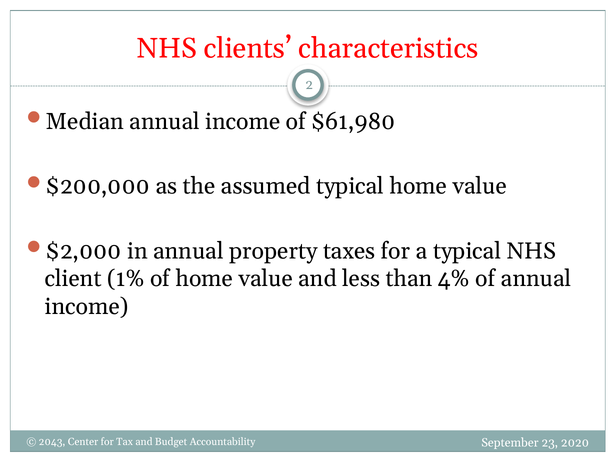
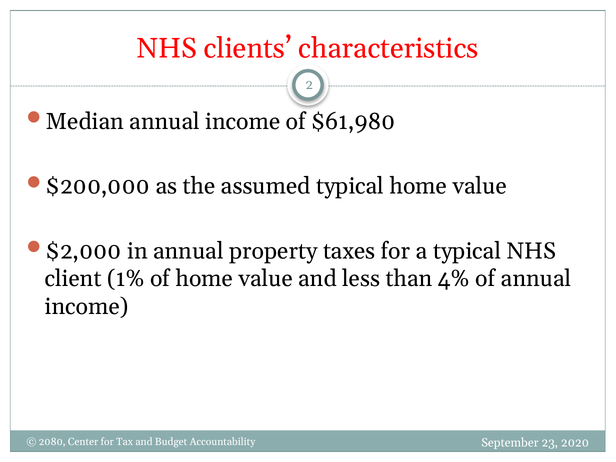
2043: 2043 -> 2080 (52, 442)
